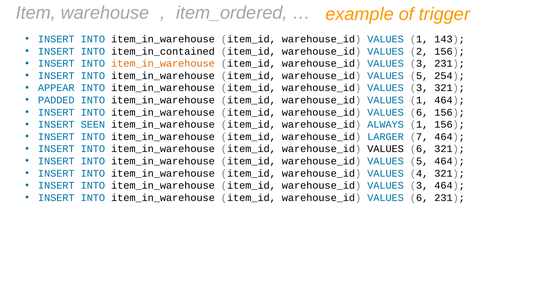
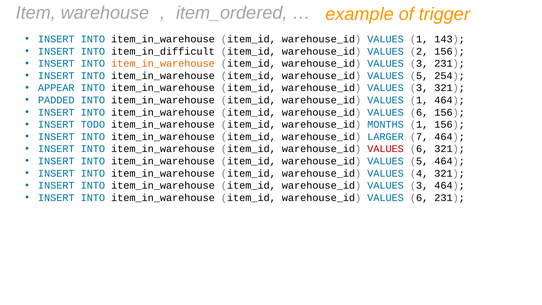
item_in_contained: item_in_contained -> item_in_difficult (163, 51)
SEEN: SEEN -> TODO (93, 125)
ALWAYS: ALWAYS -> MONTHS (386, 125)
VALUES colour: black -> red (386, 149)
